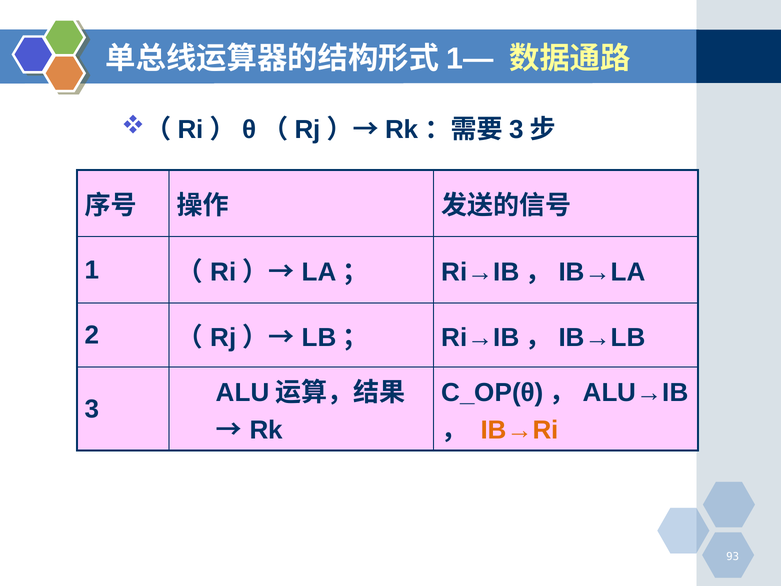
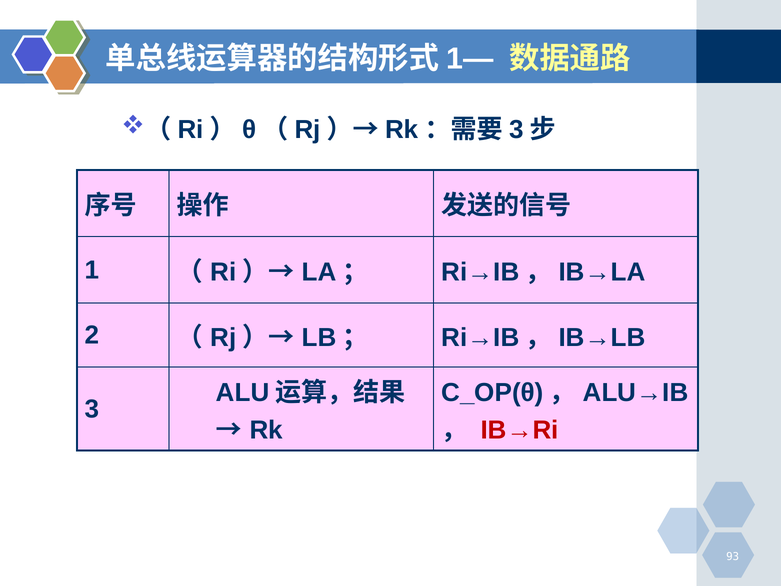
IB→Ri colour: orange -> red (520, 430)
